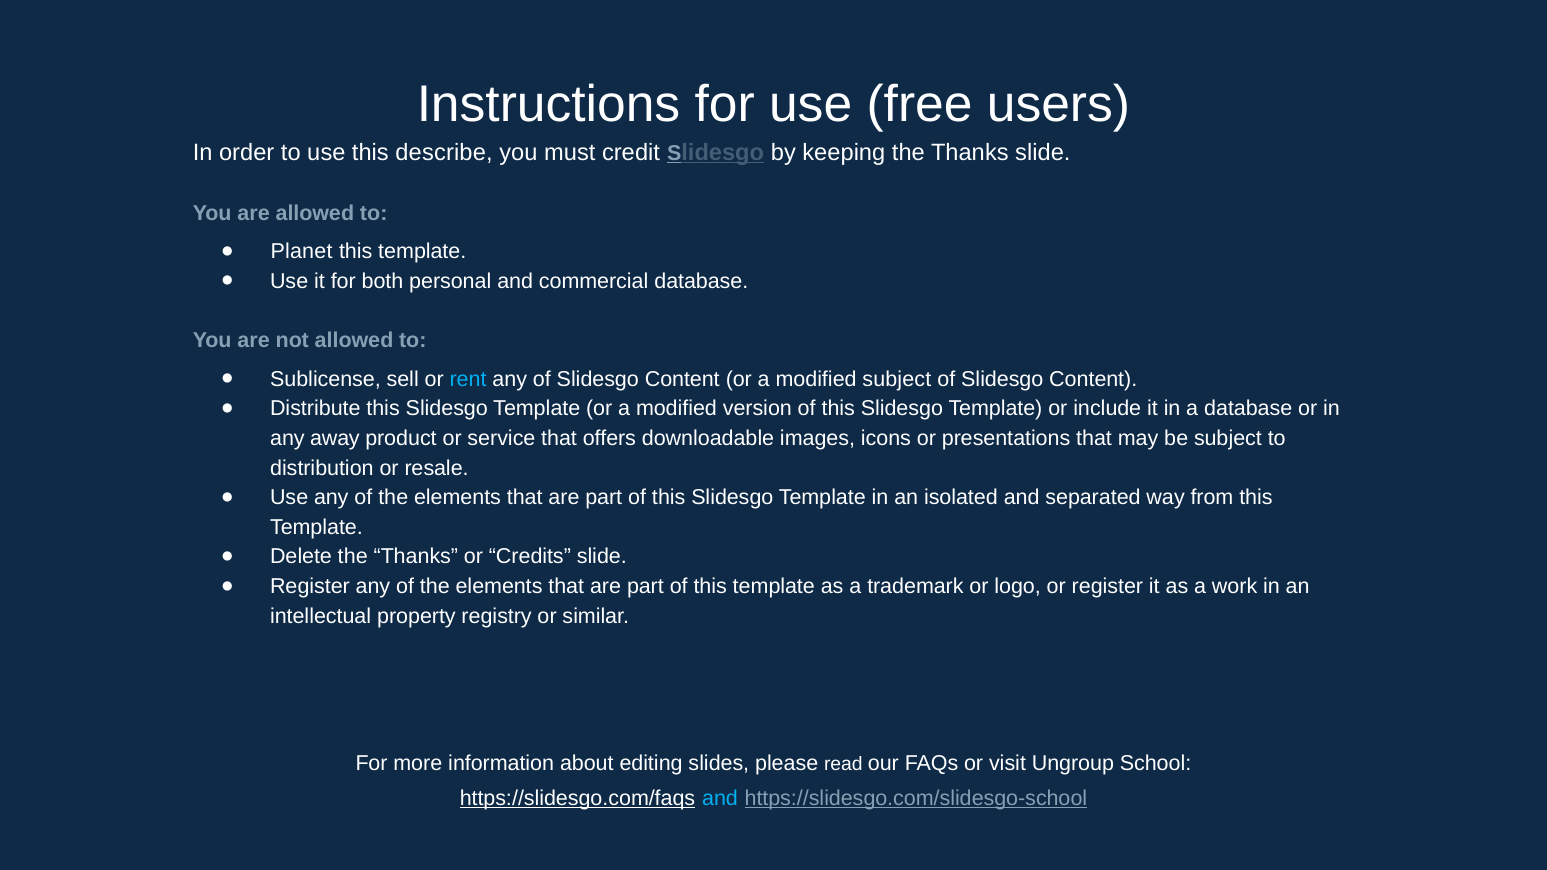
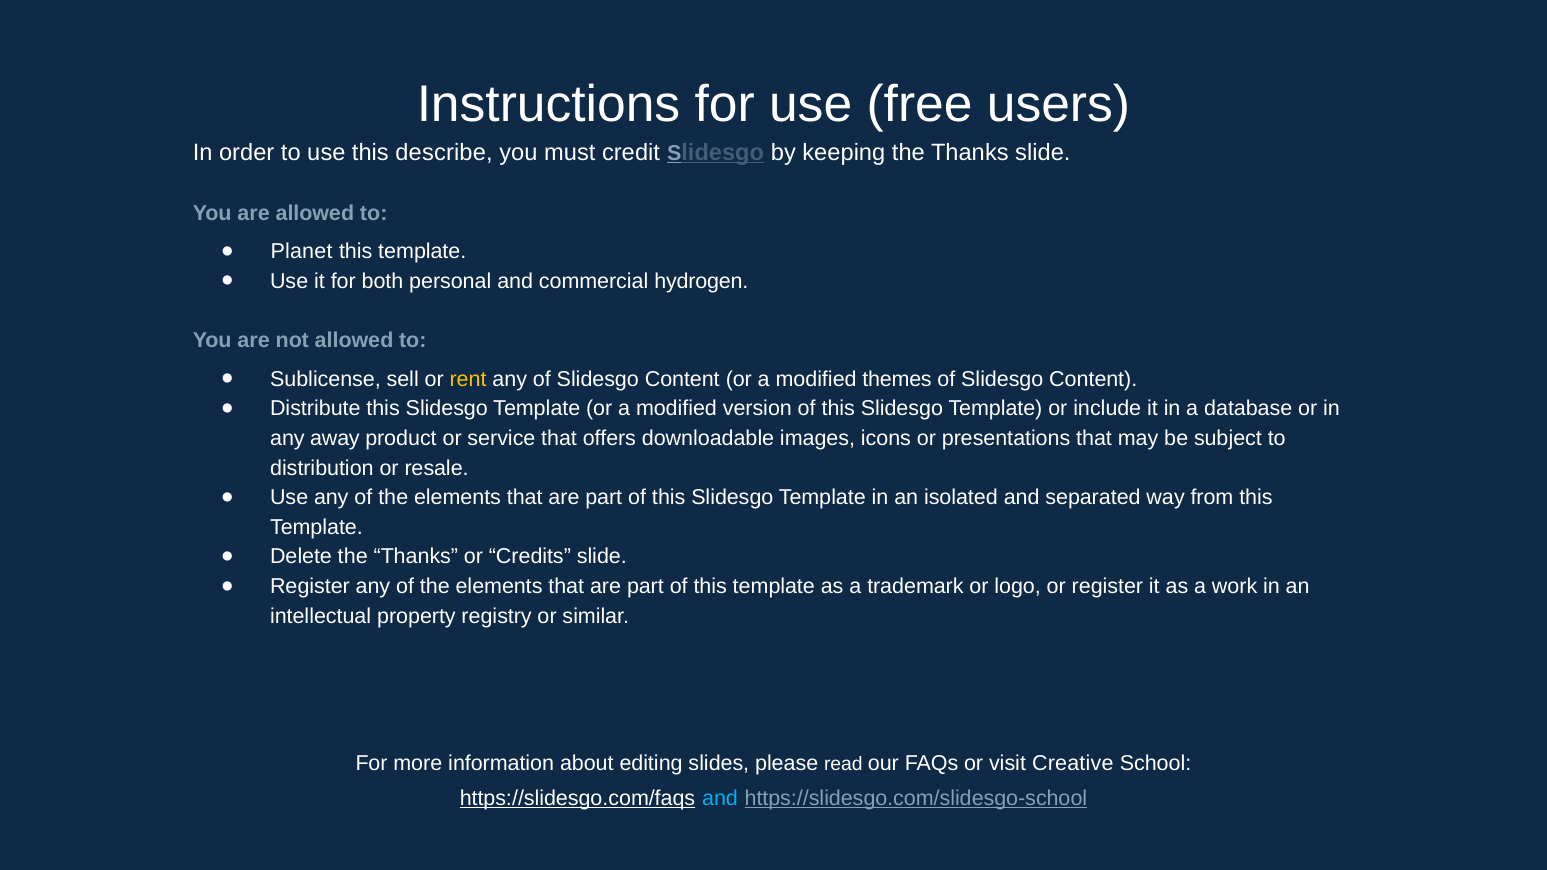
commercial database: database -> hydrogen (701, 281)
rent colour: light blue -> yellow (468, 379)
modified subject: subject -> themes (897, 379)
Ungroup: Ungroup -> Creative (1073, 764)
